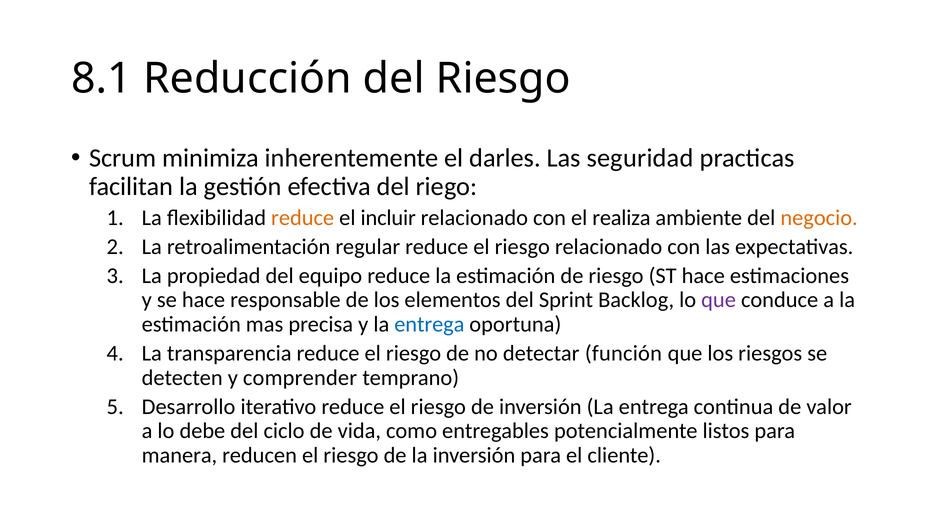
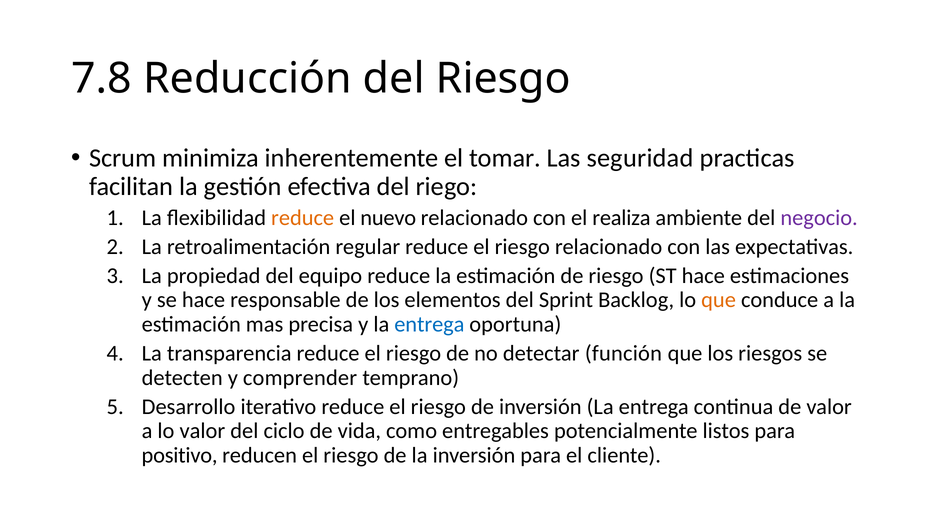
8.1: 8.1 -> 7.8 (102, 79)
darles: darles -> tomar (505, 158)
incluir: incluir -> nuevo (388, 218)
negocio colour: orange -> purple (819, 218)
que colour: purple -> orange (719, 300)
lo debe: debe -> valor (202, 431)
manera: manera -> positivo (180, 455)
